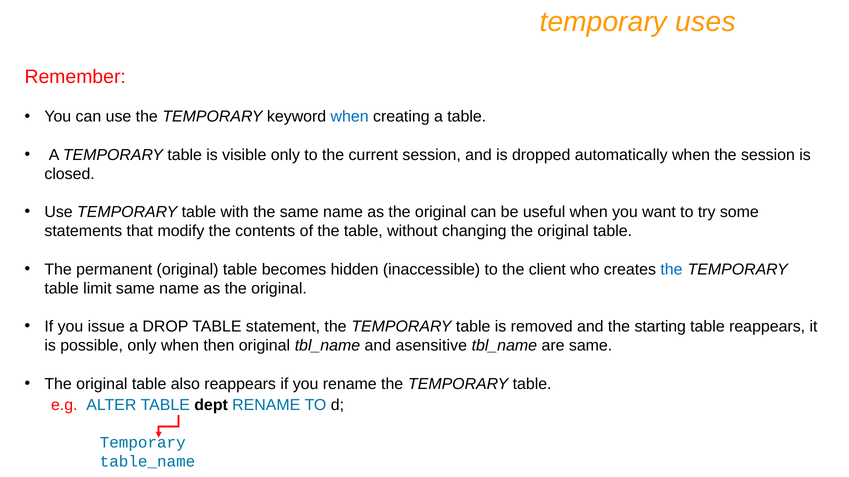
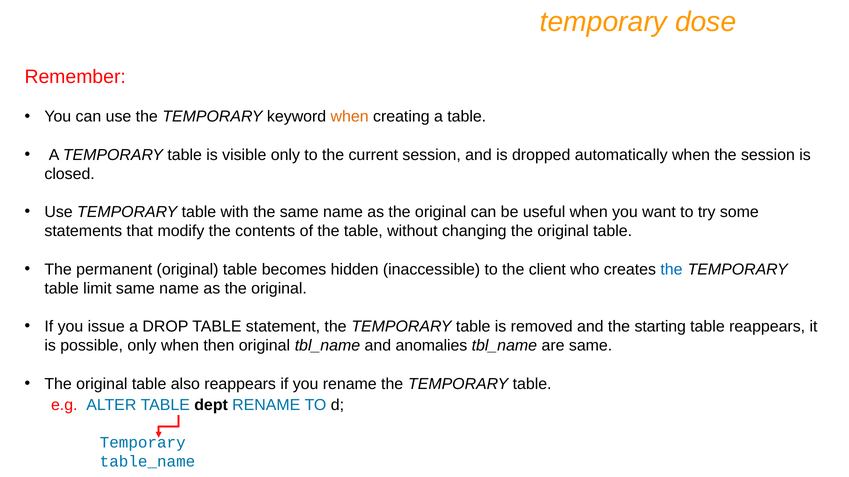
uses: uses -> dose (706, 22)
when colour: blue -> orange (350, 117)
asensitive: asensitive -> anomalies (431, 346)
